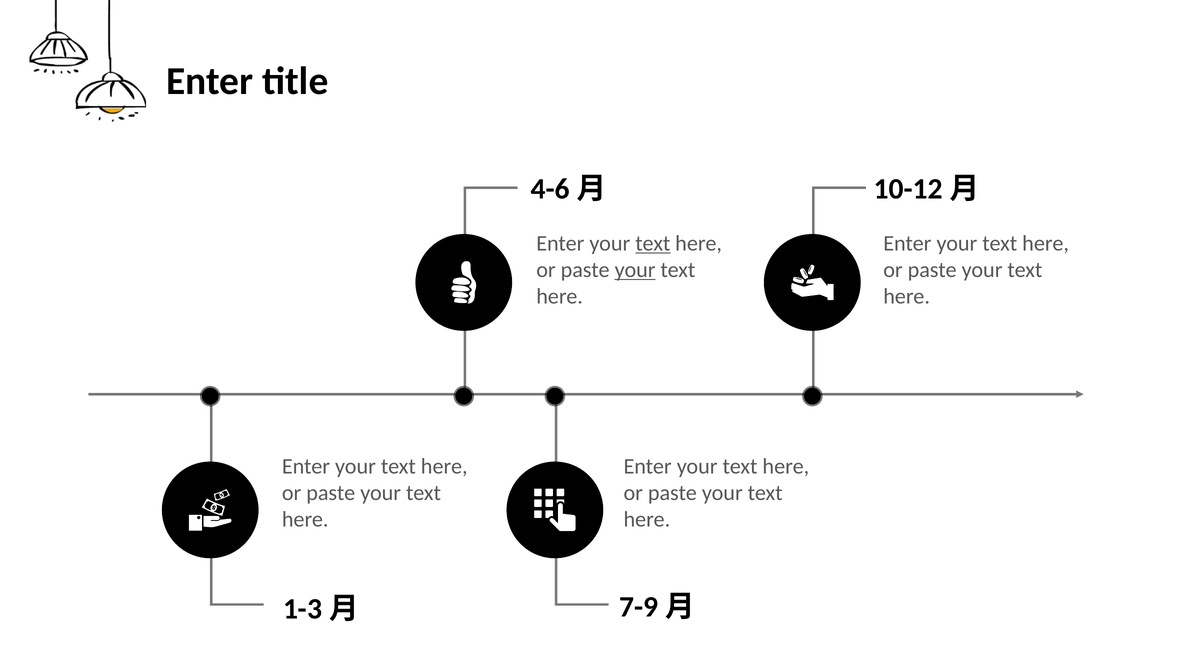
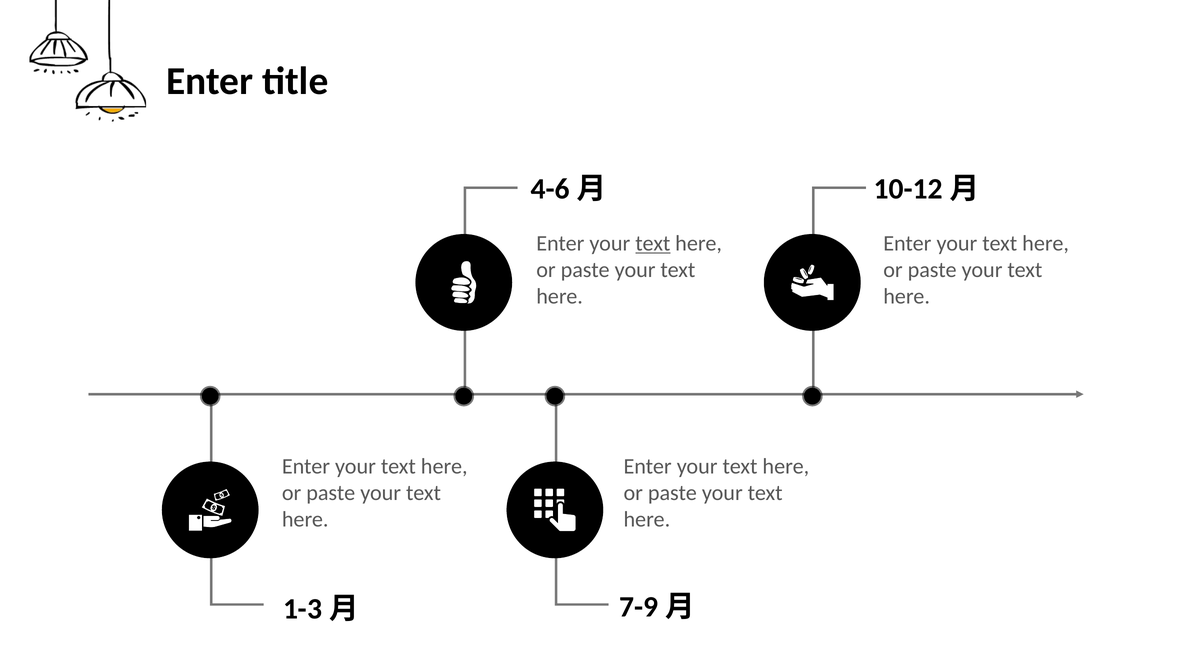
your underline: present -> none (635, 270)
